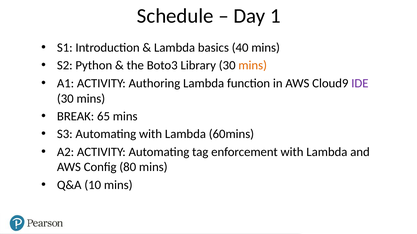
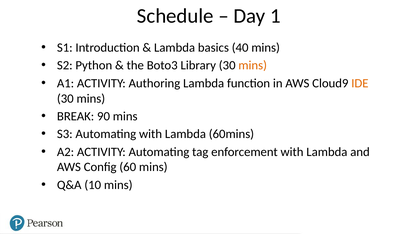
IDE colour: purple -> orange (360, 83)
65: 65 -> 90 (104, 117)
80: 80 -> 60 (128, 167)
